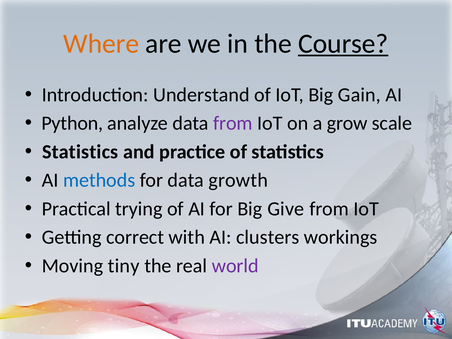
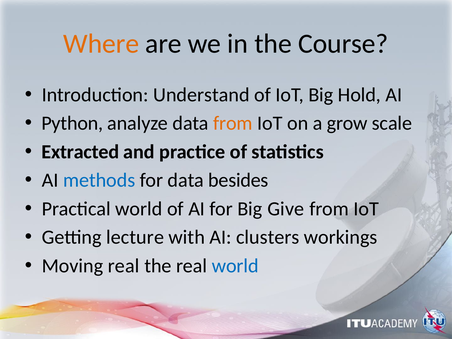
Course underline: present -> none (343, 44)
Gain: Gain -> Hold (359, 95)
from colour: purple -> orange (233, 123)
Statistics: Statistics -> Extracted (80, 152)
growth: growth -> besides (238, 180)
Practical trying: trying -> world (139, 209)
correct: correct -> lecture (135, 237)
Moving tiny: tiny -> real (124, 266)
world colour: purple -> blue (235, 266)
